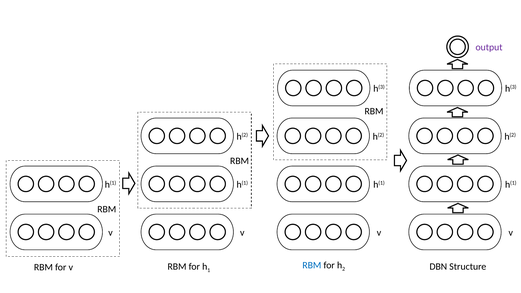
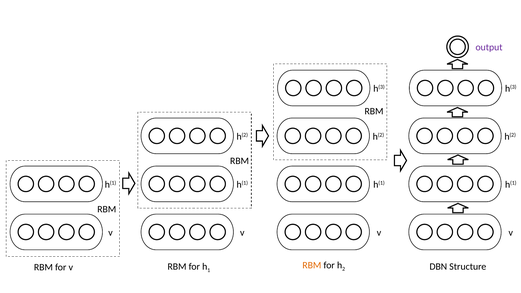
RBM colour: blue -> orange (312, 265)
